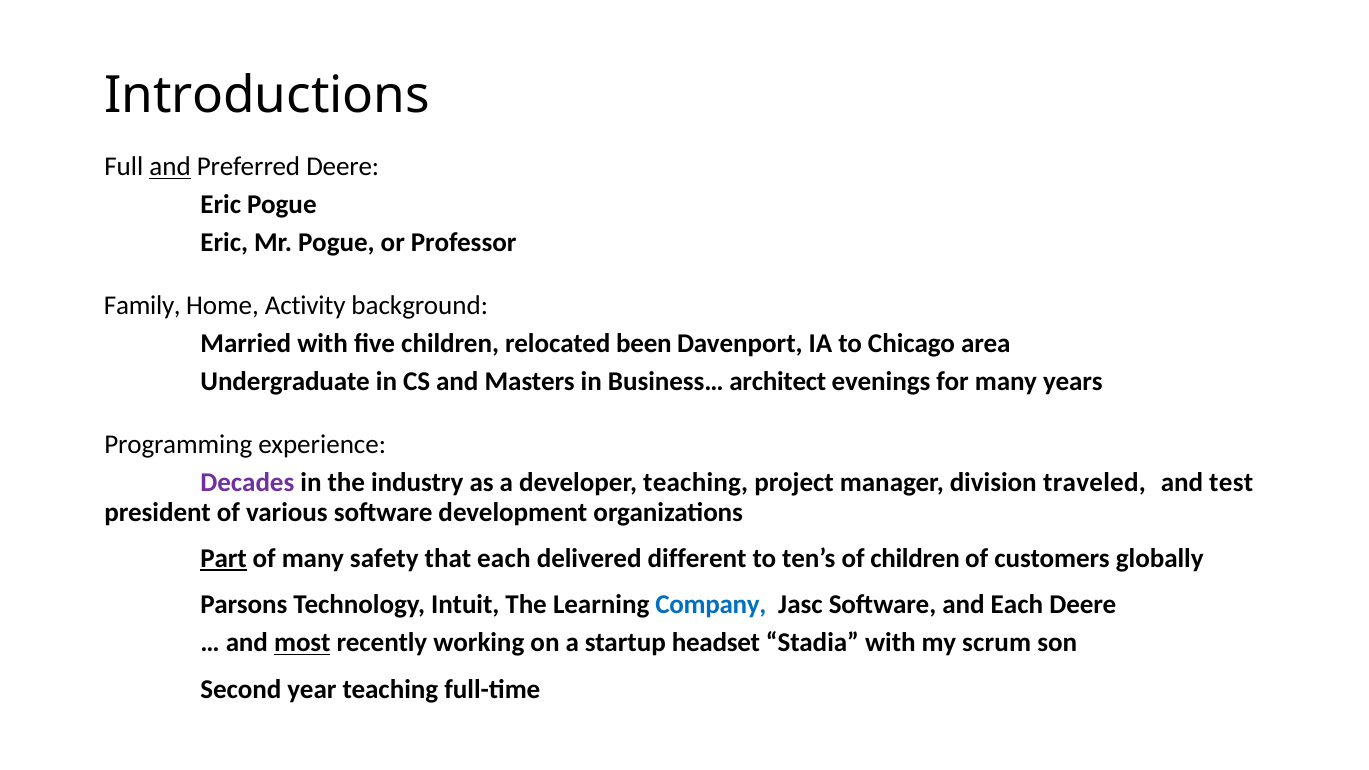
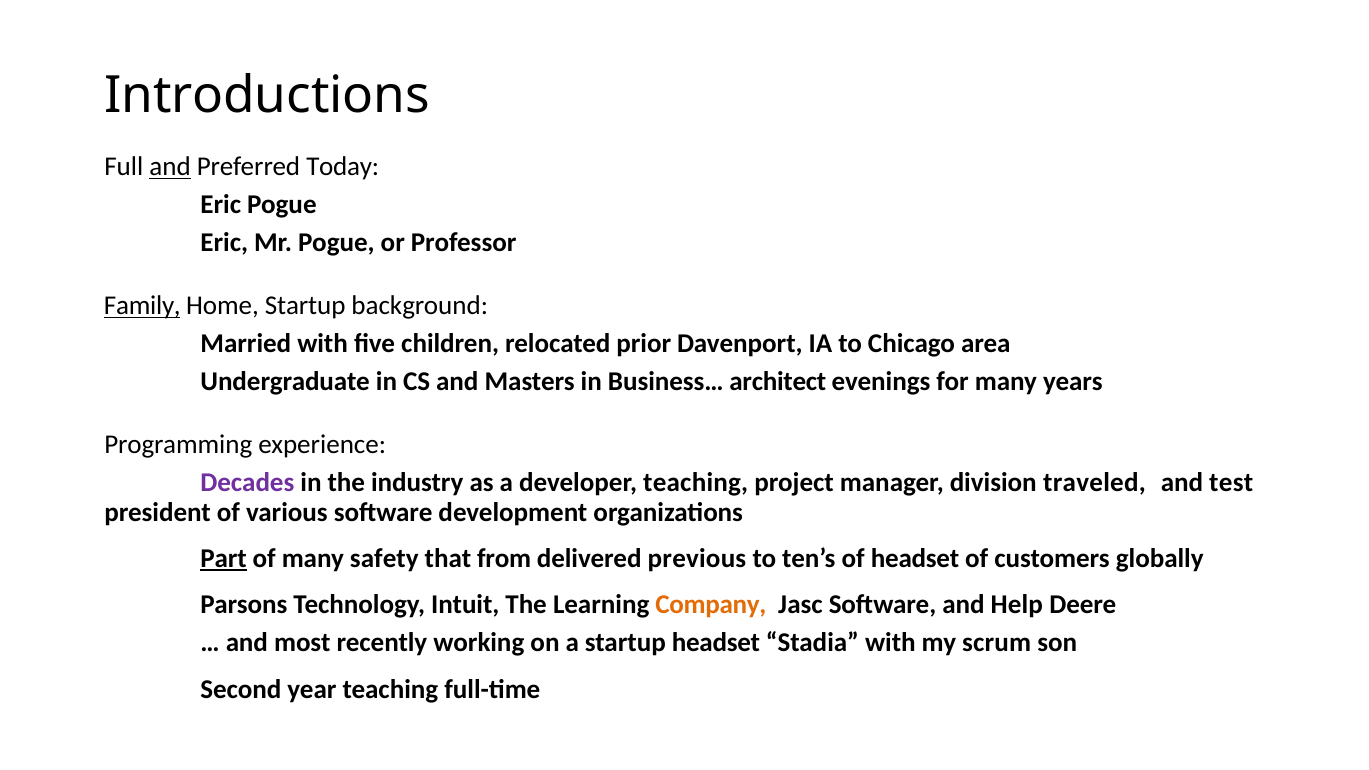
Preferred Deere: Deere -> Today (343, 167)
Family underline: none -> present (142, 306)
Home Activity: Activity -> Startup (305, 306)
been: been -> prior (644, 344)
that each: each -> from (504, 559)
different: different -> previous (697, 559)
of children: children -> headset (915, 559)
Company colour: blue -> orange (711, 605)
and Each: Each -> Help (1017, 605)
most underline: present -> none (302, 643)
